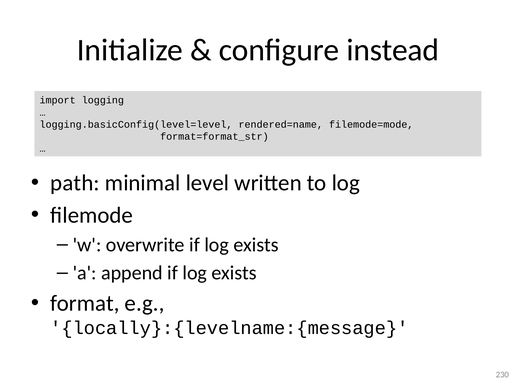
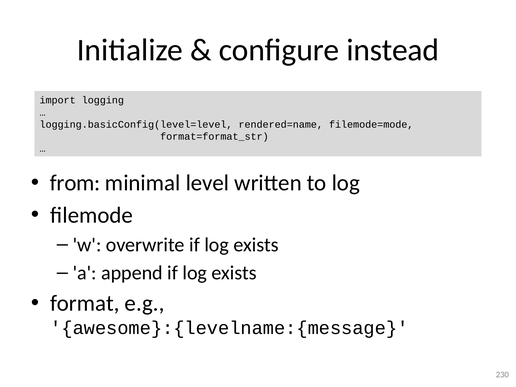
path: path -> from (75, 183)
locally}:{levelname:{message: locally}:{levelname:{message -> awesome}:{levelname:{message (229, 328)
